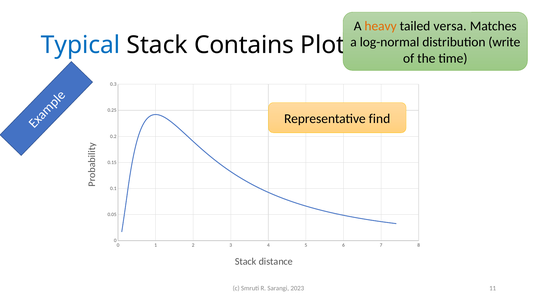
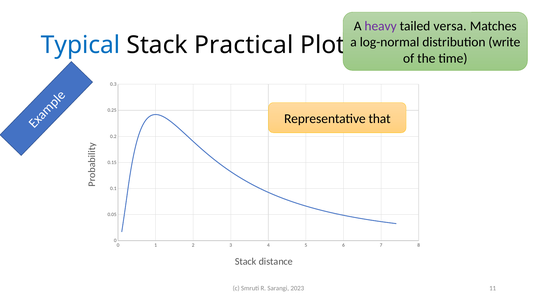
heavy colour: orange -> purple (381, 26)
Contains: Contains -> Practical (244, 45)
find: find -> that (380, 119)
